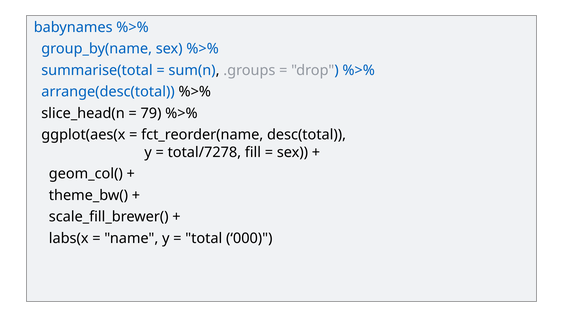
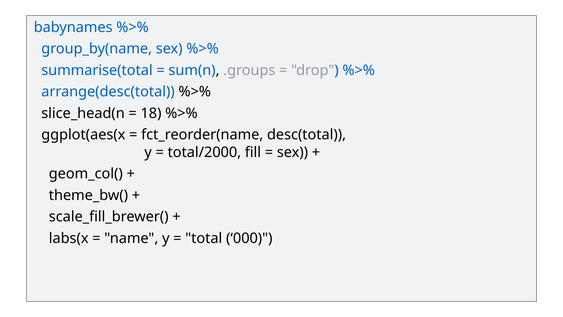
79: 79 -> 18 (151, 113)
total/7278: total/7278 -> total/2000 (204, 152)
